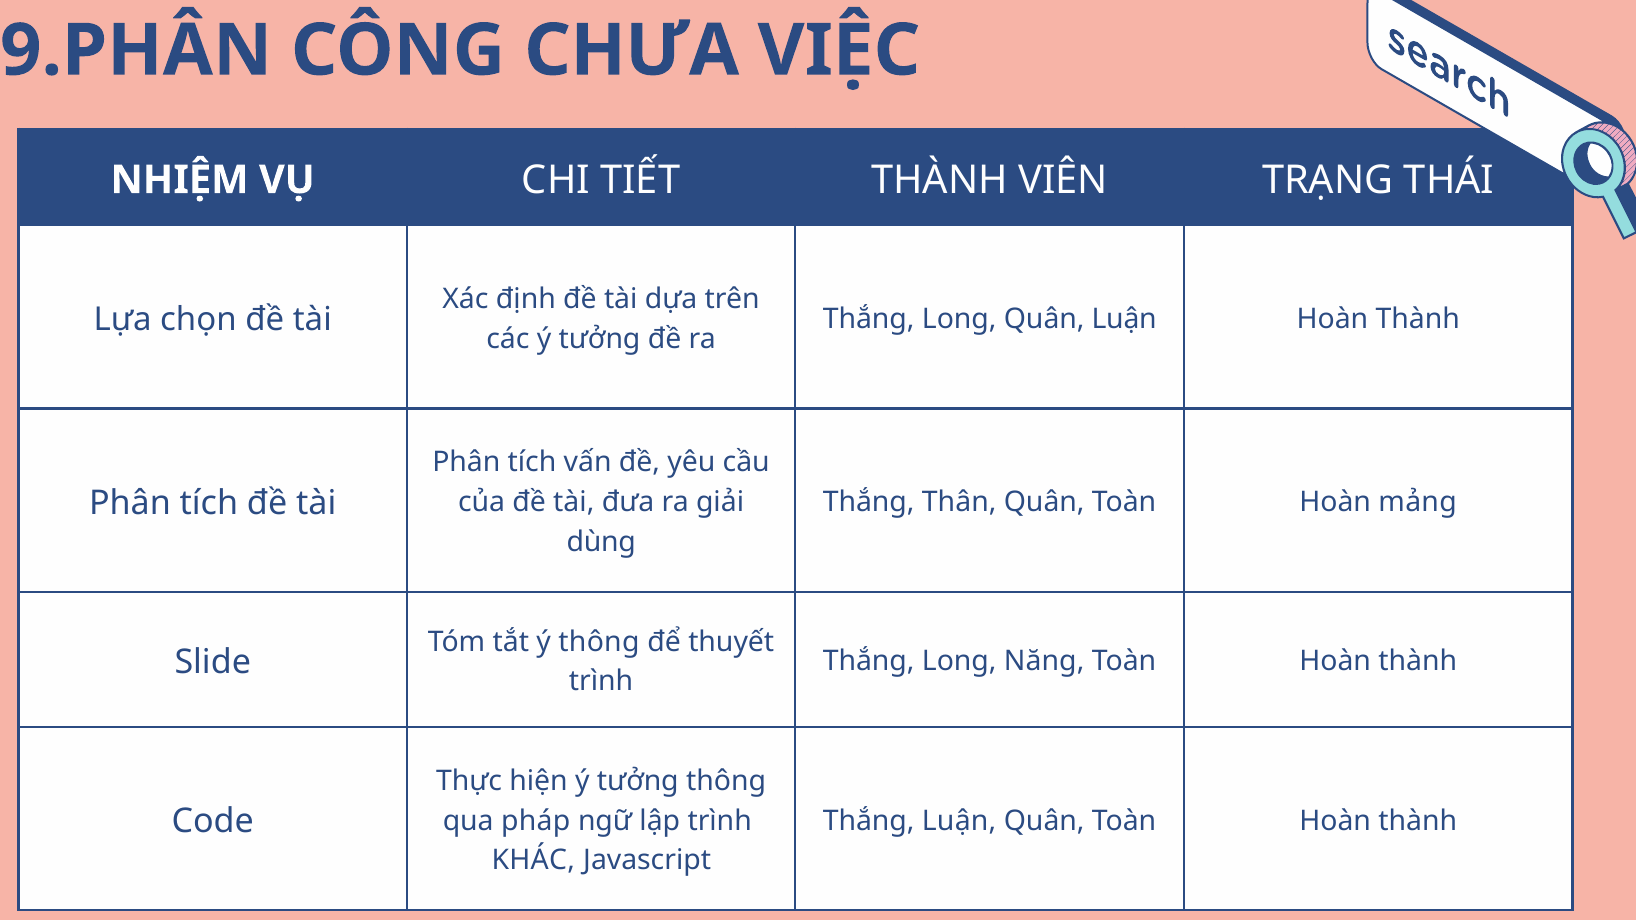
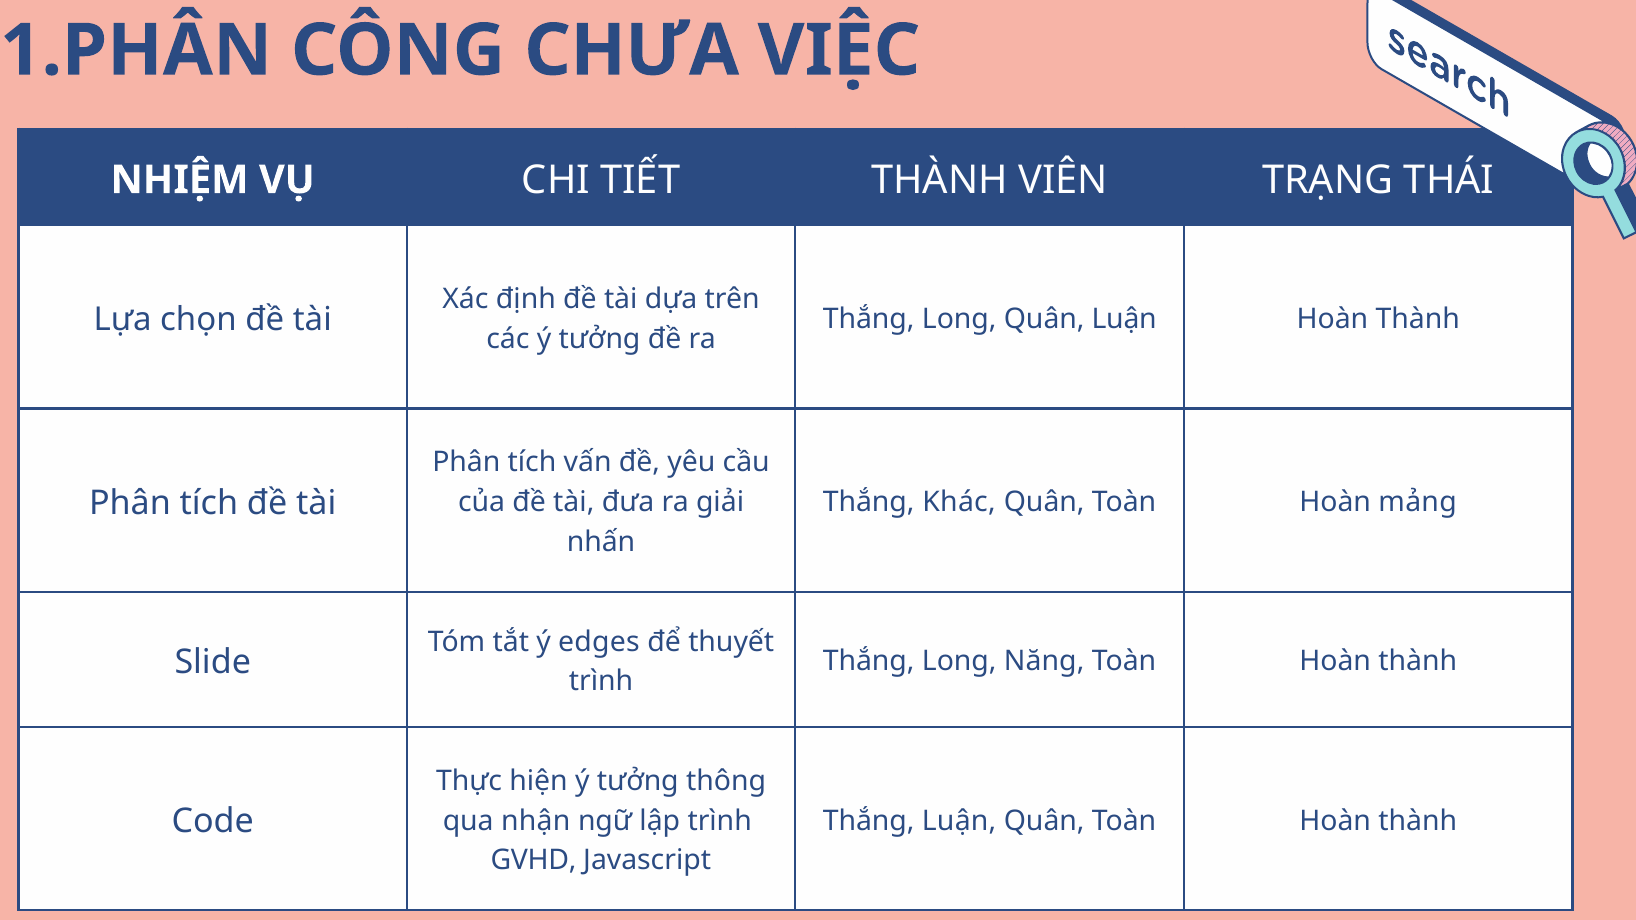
9.PHÂN: 9.PHÂN -> 1.PHÂN (136, 51)
Thân: Thân -> Khác (959, 502)
dùng: dùng -> nhấn (601, 542)
ý thông: thông -> edges (599, 642)
pháp: pháp -> nhận (536, 821)
KHÁC: KHÁC -> GVHD (534, 861)
